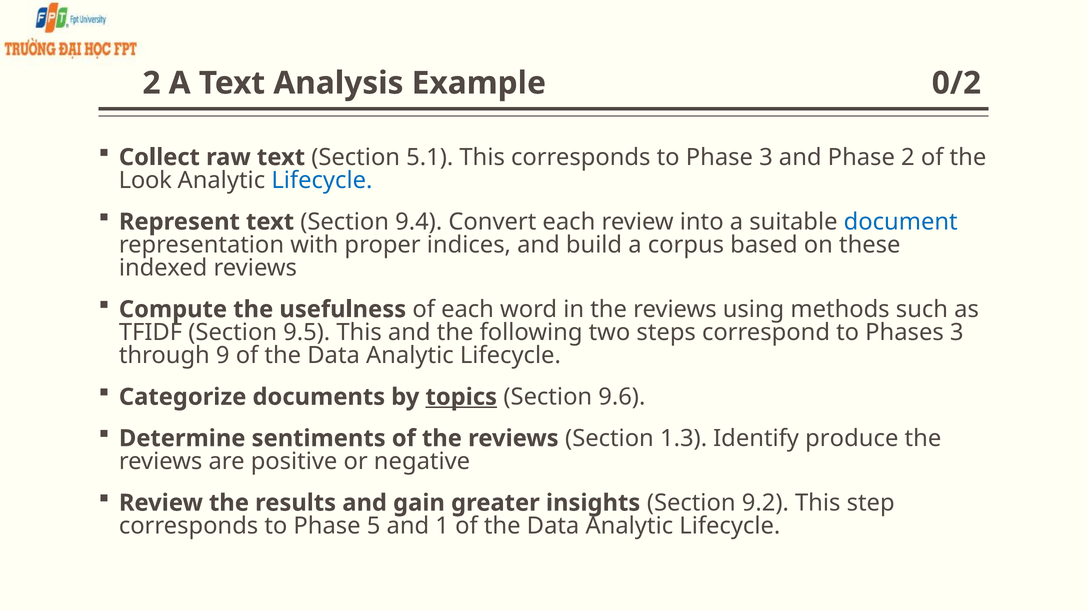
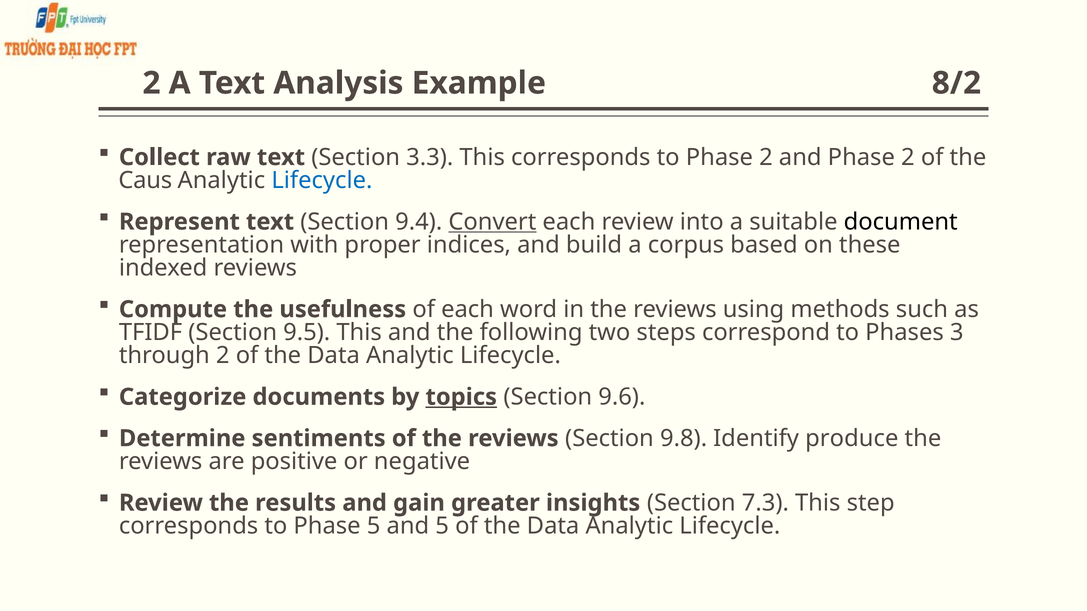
0/2: 0/2 -> 8/2 (956, 83)
5.1: 5.1 -> 3.3 (430, 157)
to Phase 3: 3 -> 2 (766, 157)
Look: Look -> Caus (145, 180)
Convert underline: none -> present (492, 222)
document colour: blue -> black (901, 222)
through 9: 9 -> 2 (223, 356)
1.3: 1.3 -> 9.8 (684, 439)
9.2: 9.2 -> 7.3 (765, 503)
and 1: 1 -> 5 (442, 526)
